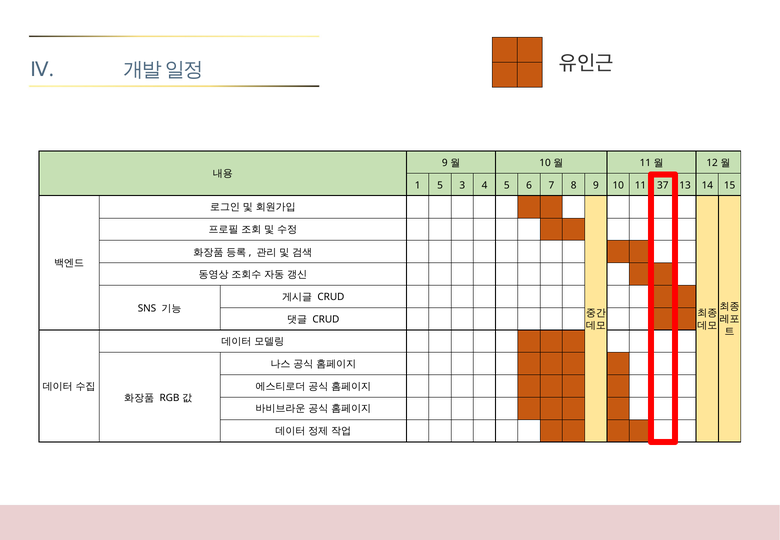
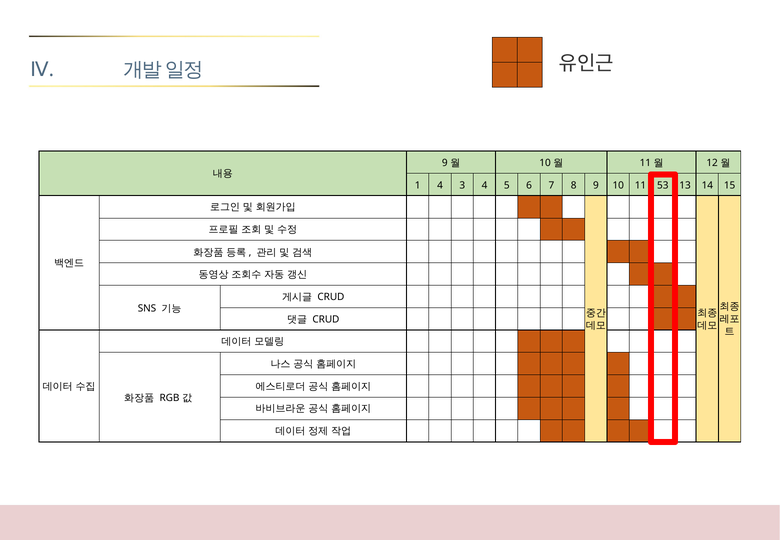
1 5: 5 -> 4 (440, 185)
37: 37 -> 53 (663, 185)
